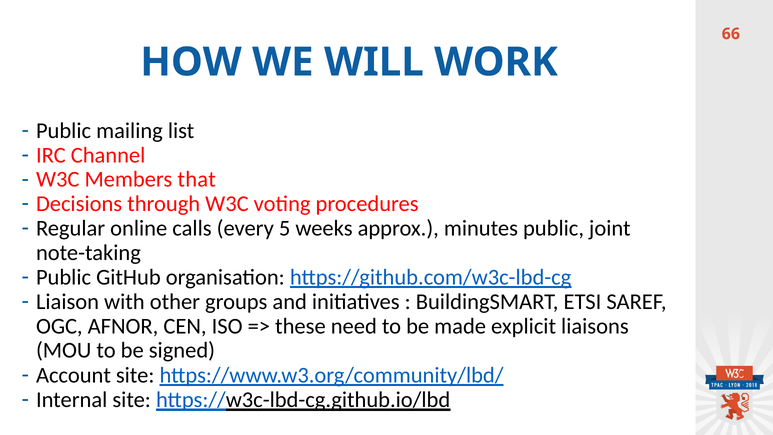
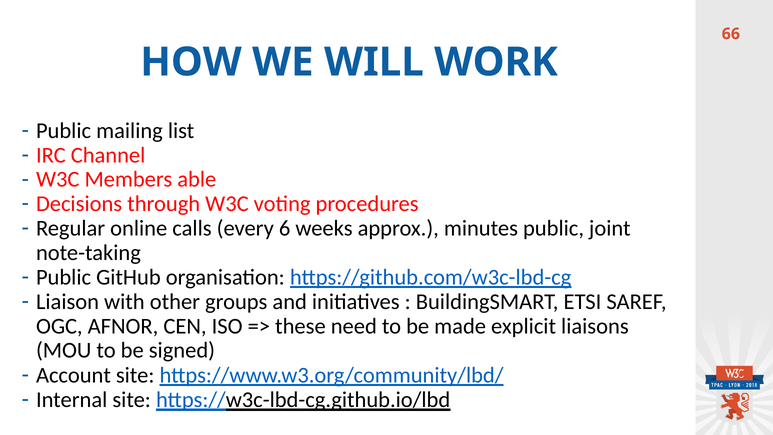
that: that -> able (197, 179)
5: 5 -> 6 (285, 228)
